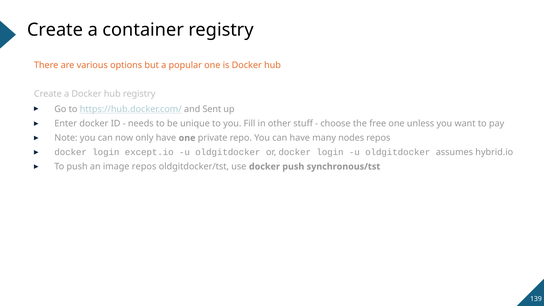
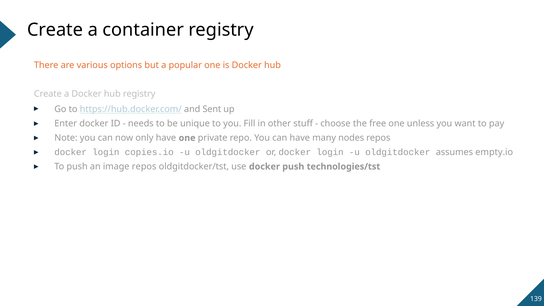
except.io: except.io -> copies.io (149, 152)
hybrid.io: hybrid.io -> empty.io (494, 152)
synchronous/tst: synchronous/tst -> technologies/tst (343, 167)
